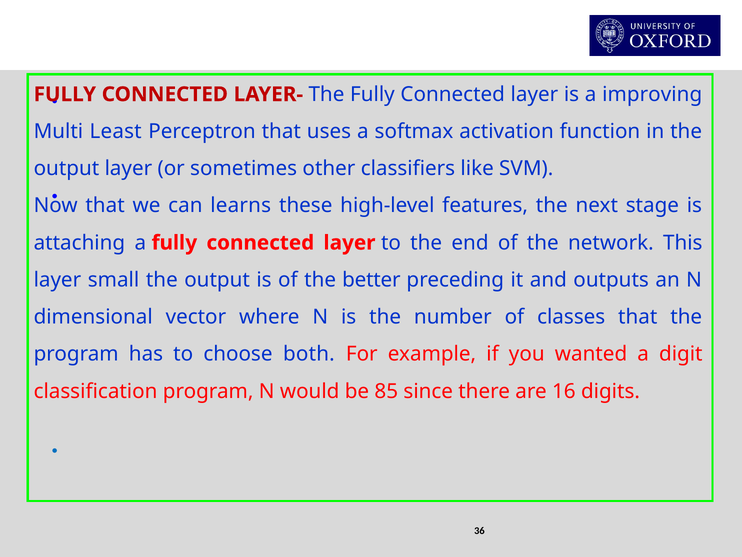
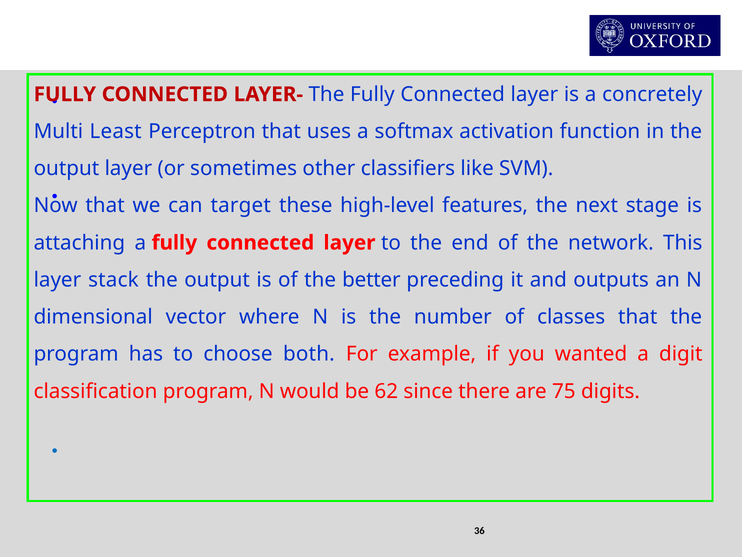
improving: improving -> concretely (652, 94)
learns: learns -> target (241, 206)
small: small -> stack (113, 280)
85: 85 -> 62 (386, 391)
16: 16 -> 75 (564, 391)
